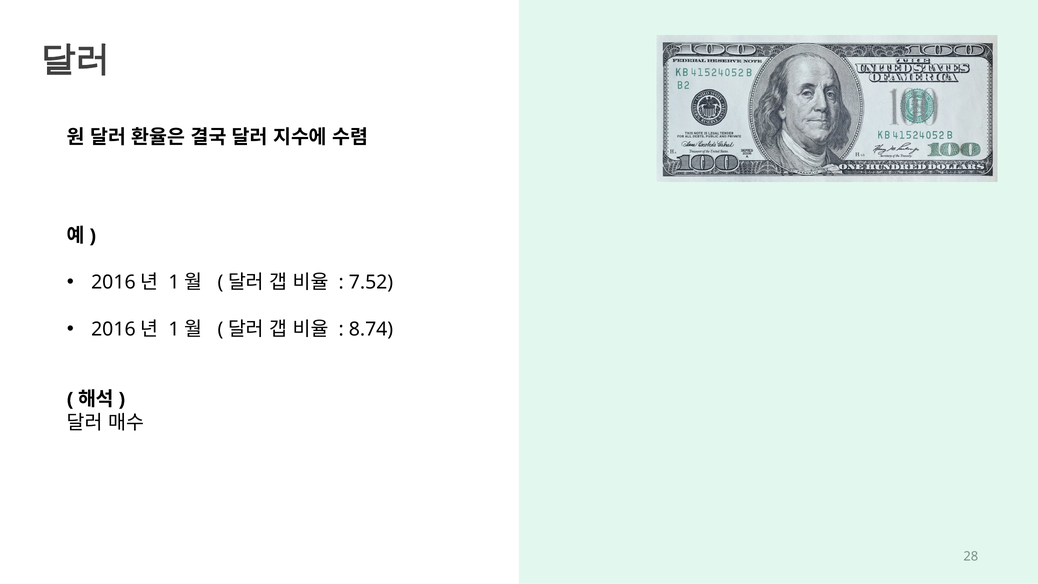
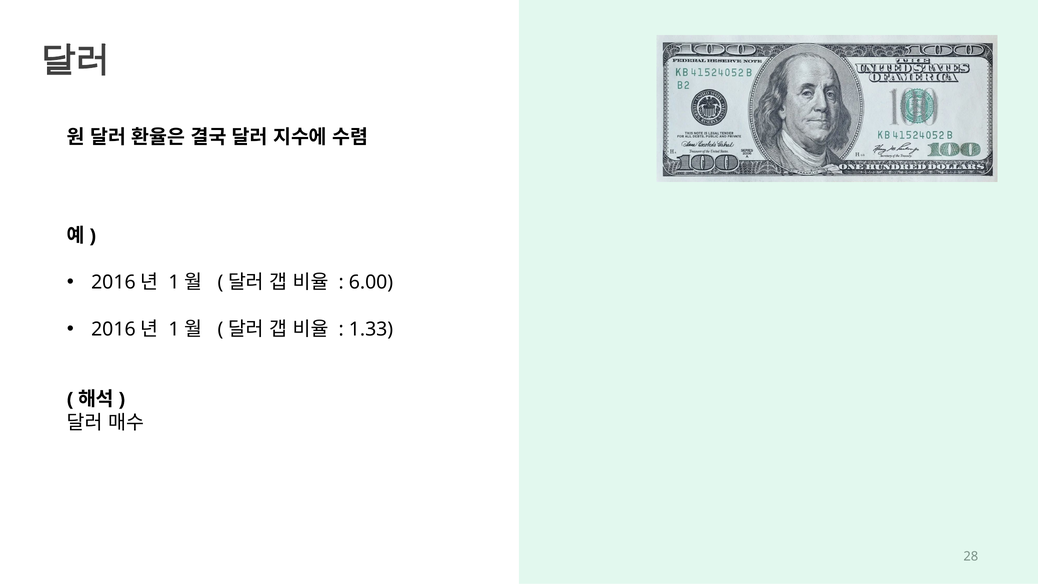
7.52: 7.52 -> 6.00 (371, 283)
8.74: 8.74 -> 1.33 (371, 329)
